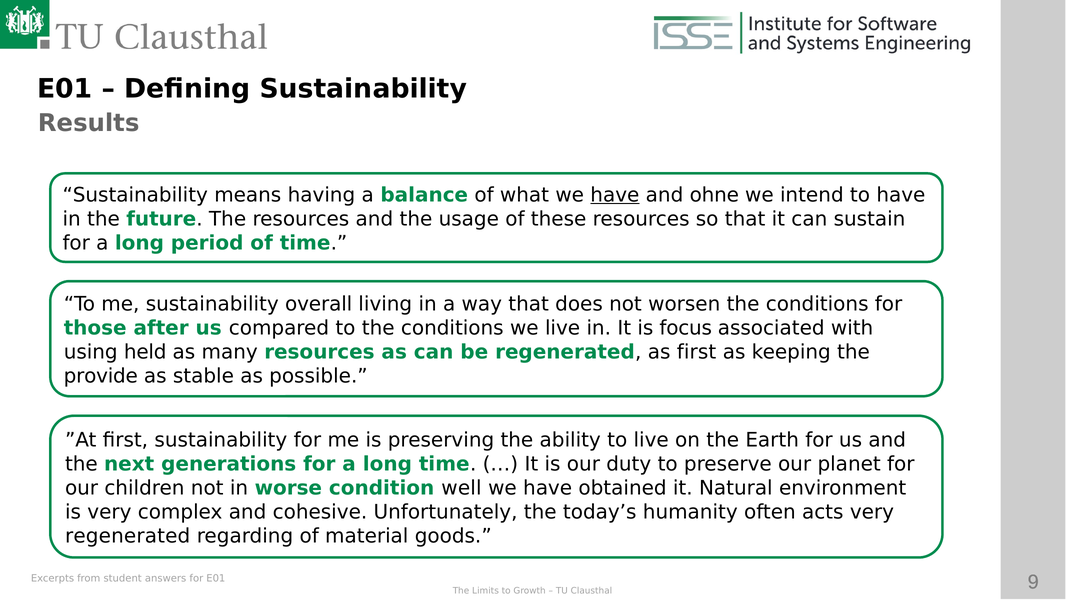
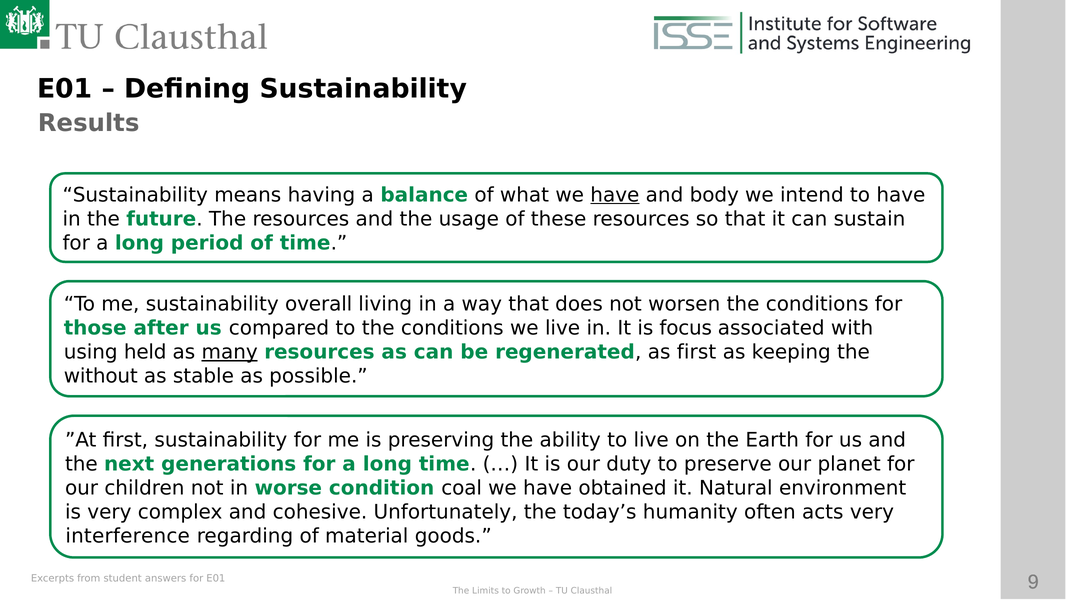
ohne: ohne -> body (714, 195)
many underline: none -> present (230, 352)
provide: provide -> without (101, 376)
well: well -> coal (462, 488)
regenerated: regenerated -> interference (128, 536)
